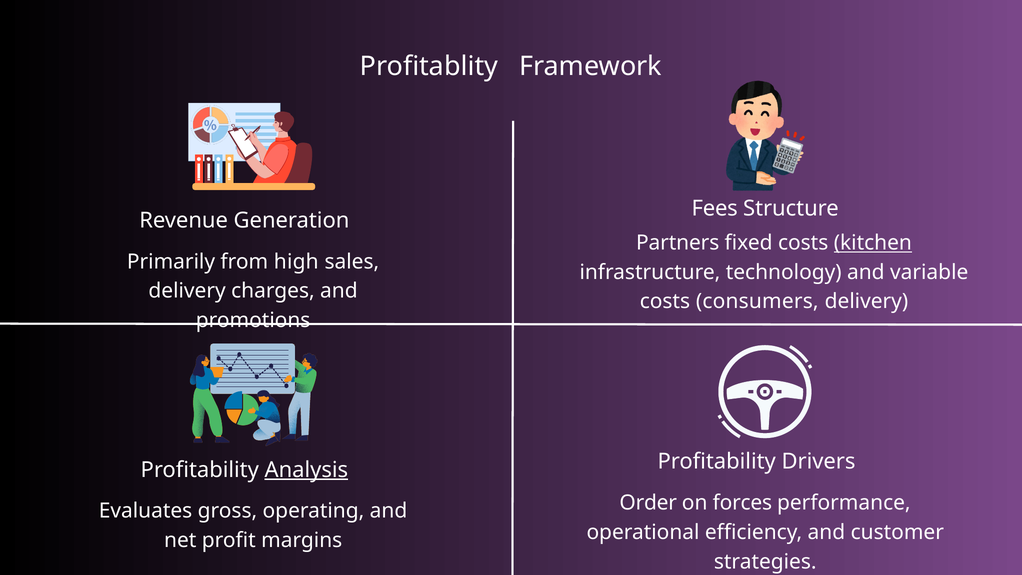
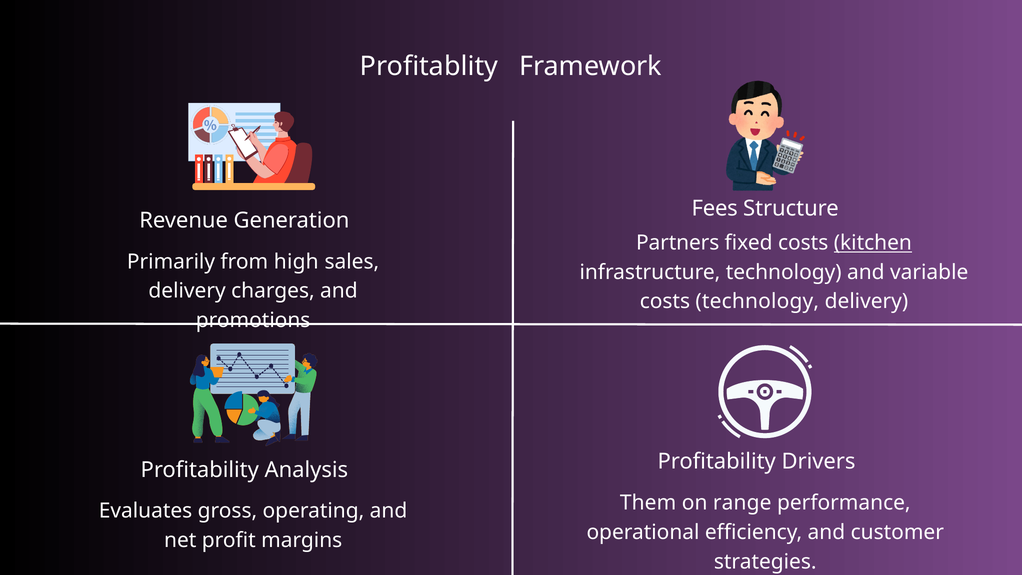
costs consumers: consumers -> technology (757, 301)
Analysis underline: present -> none (306, 470)
Order: Order -> Them (648, 503)
forces: forces -> range (742, 503)
